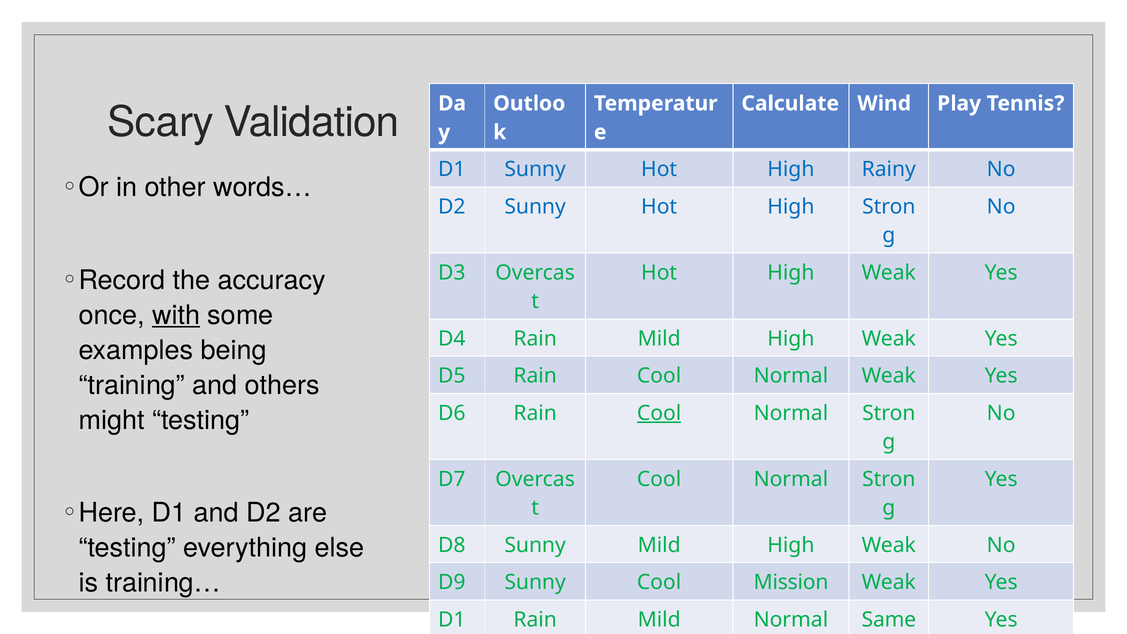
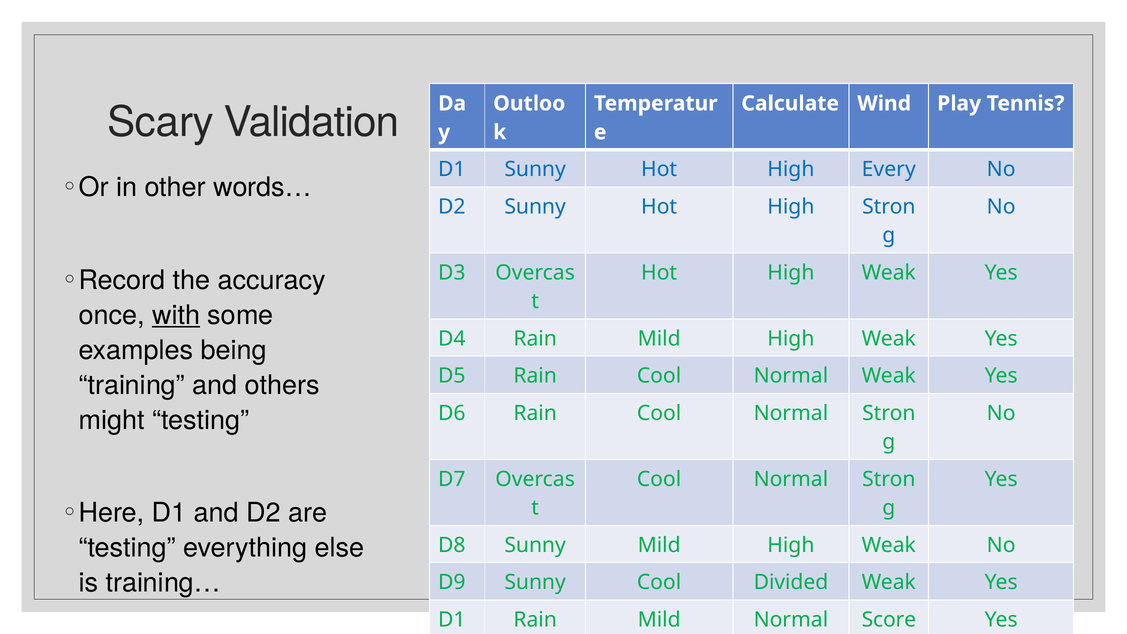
Rainy: Rainy -> Every (889, 169)
Cool underline: present -> none (659, 413)
Mission: Mission -> Divided (791, 582)
Same: Same -> Score (889, 620)
